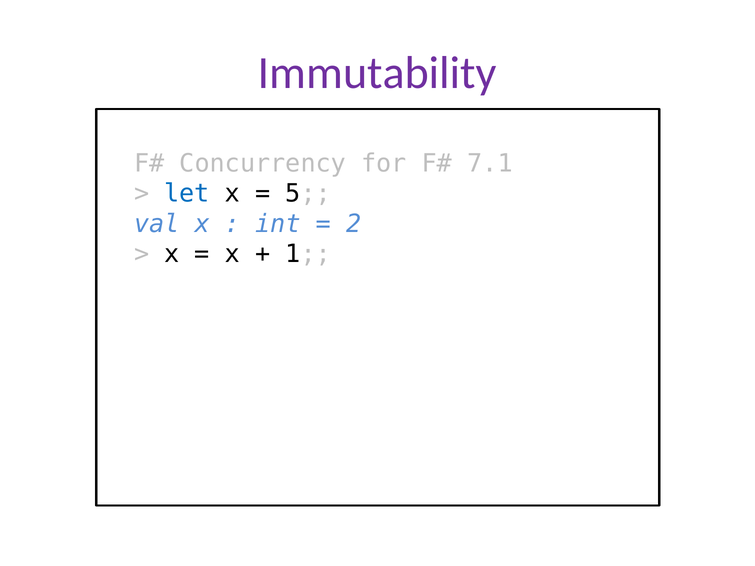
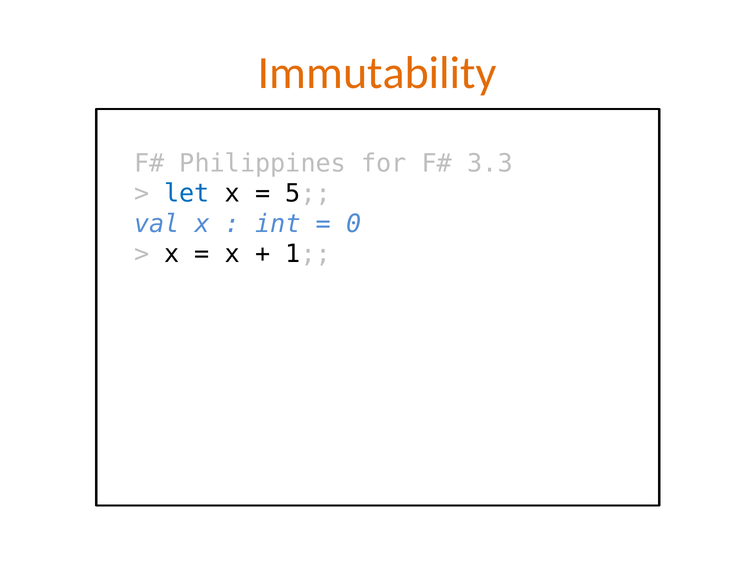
Immutability colour: purple -> orange (377, 73)
Concurrency: Concurrency -> Philippines (263, 164)
7.1: 7.1 -> 3.3 (490, 164)
2: 2 -> 0 (354, 224)
